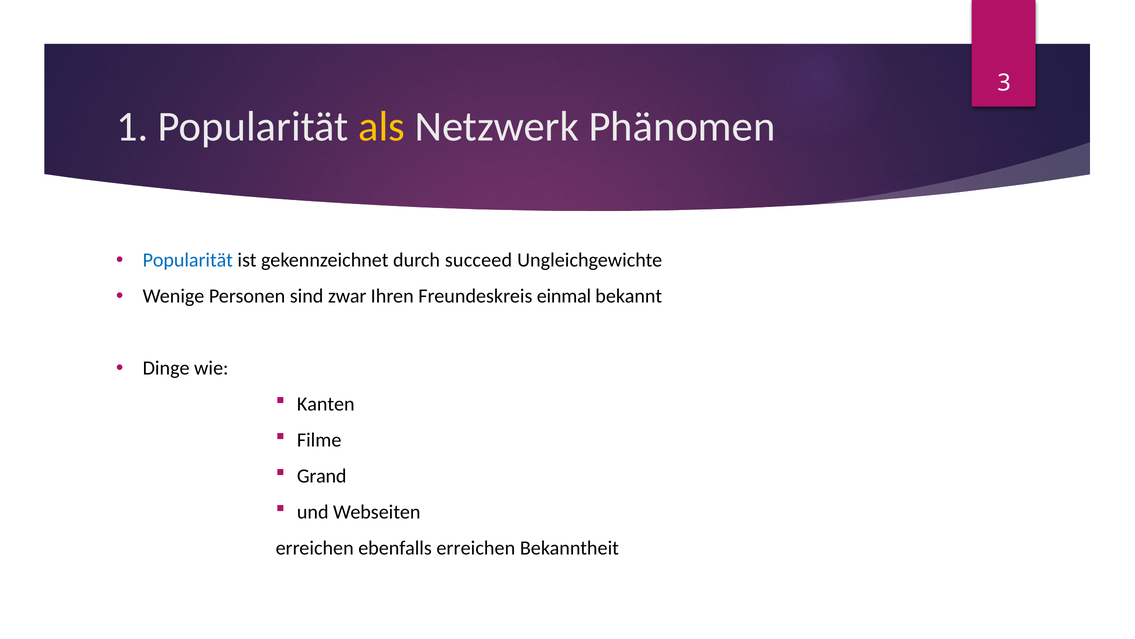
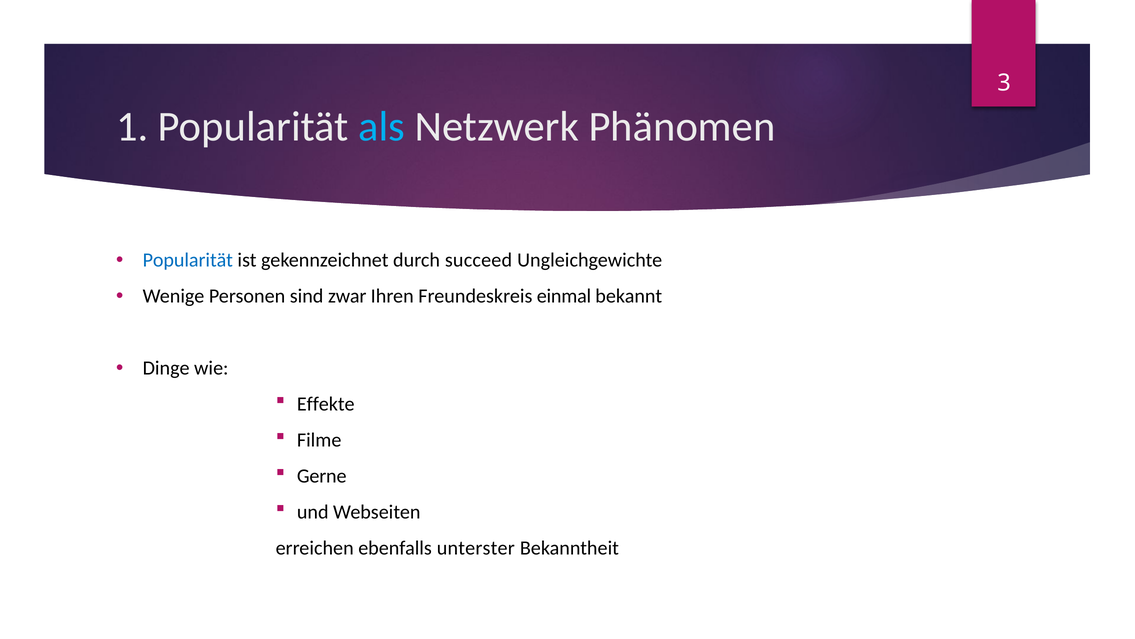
als colour: yellow -> light blue (382, 127)
Kanten: Kanten -> Effekte (326, 404)
Grand: Grand -> Gerne (322, 476)
ebenfalls erreichen: erreichen -> unterster (476, 548)
